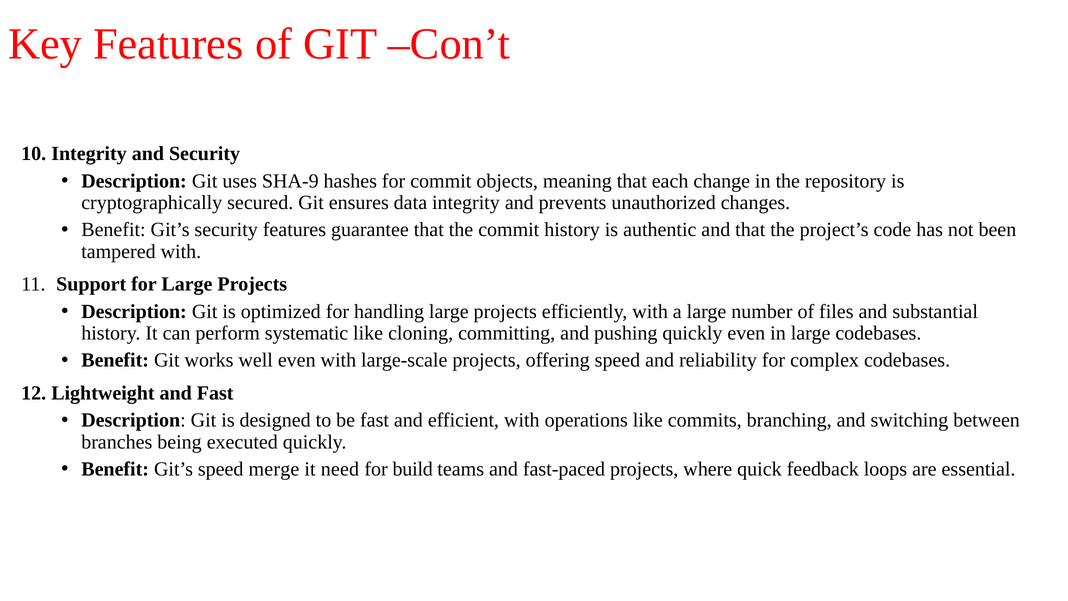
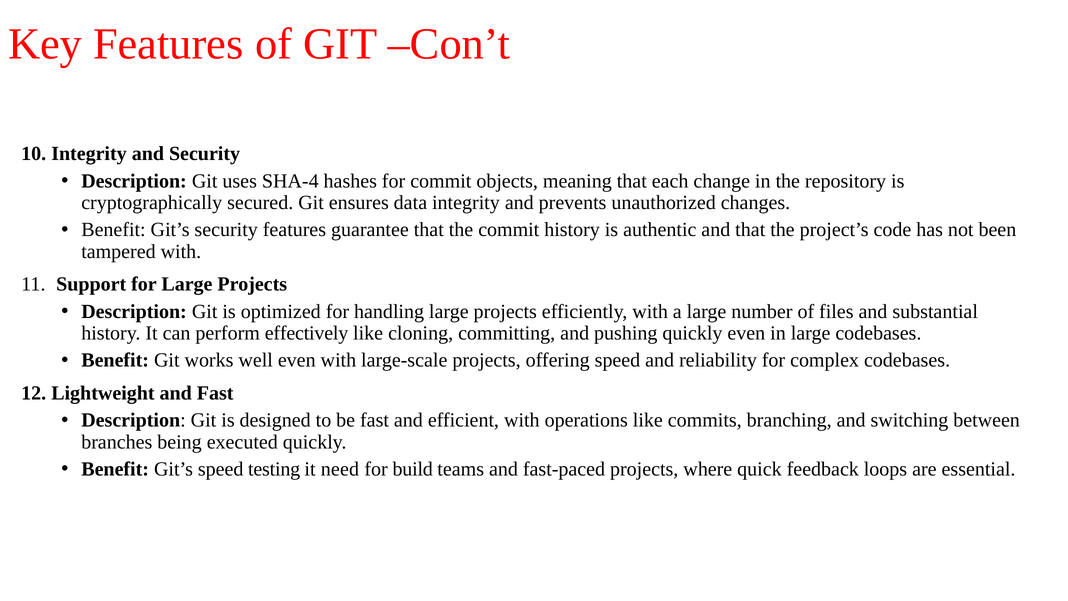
SHA-9: SHA-9 -> SHA-4 (290, 181)
systematic: systematic -> effectively (307, 333)
merge: merge -> testing (274, 469)
